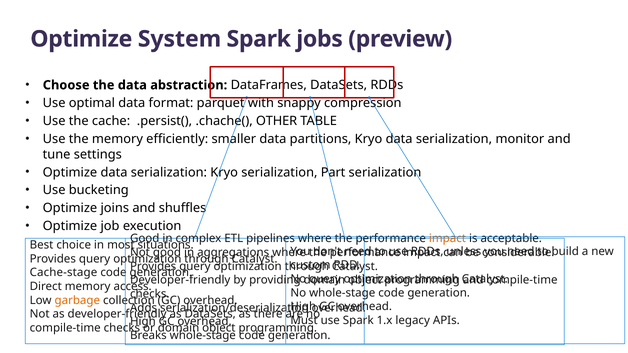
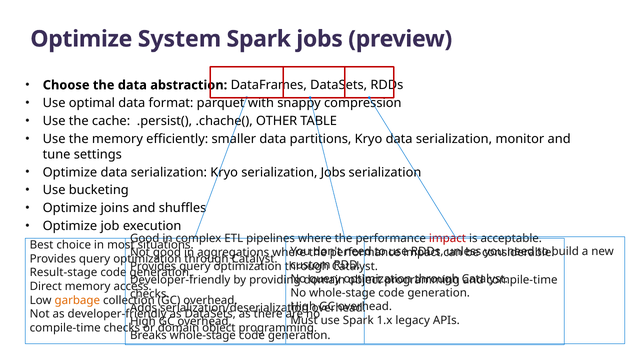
serialization Part: Part -> Jobs (333, 172)
impact colour: orange -> red (447, 239)
Cache-stage: Cache-stage -> Result-stage (64, 273)
